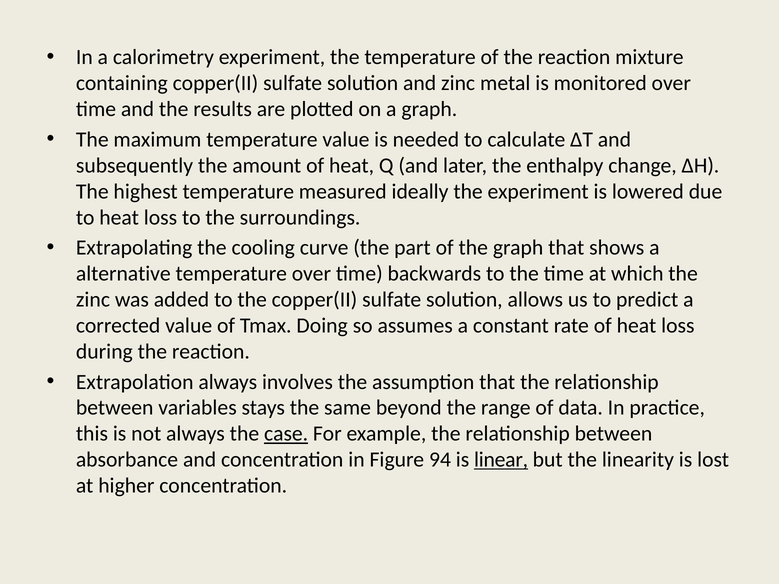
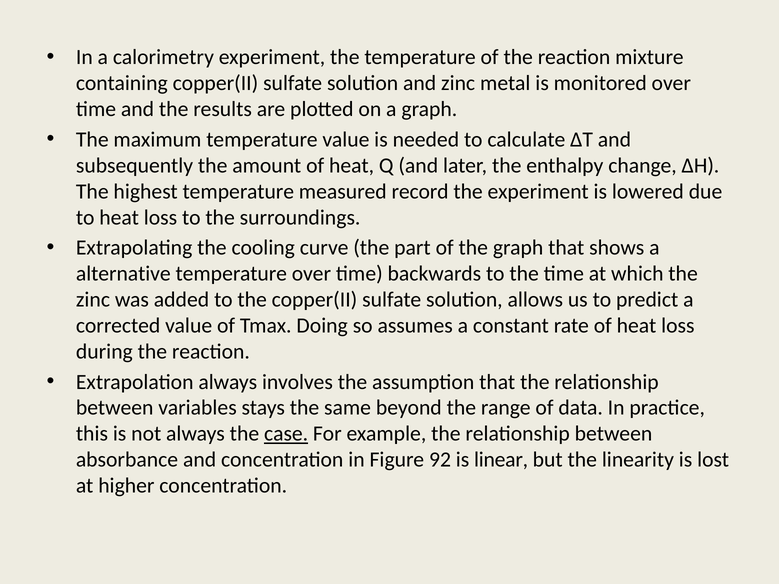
ideally: ideally -> record (420, 192)
94: 94 -> 92 (440, 460)
linear underline: present -> none (501, 460)
